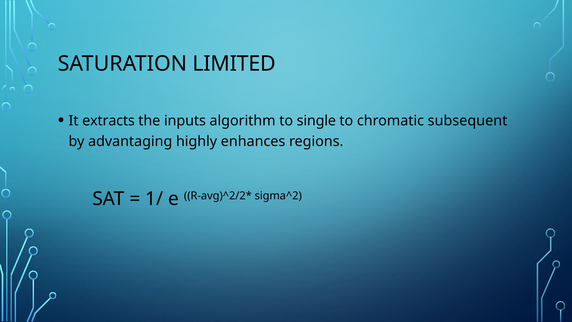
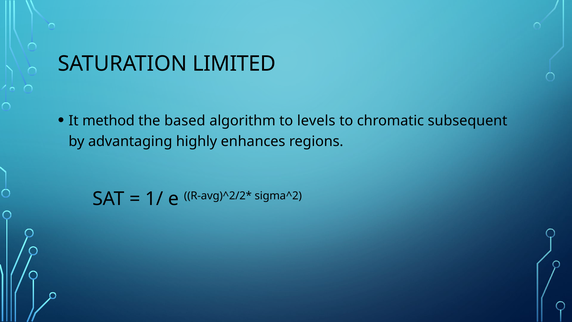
extracts: extracts -> method (108, 121)
inputs: inputs -> based (185, 121)
single: single -> levels (316, 121)
